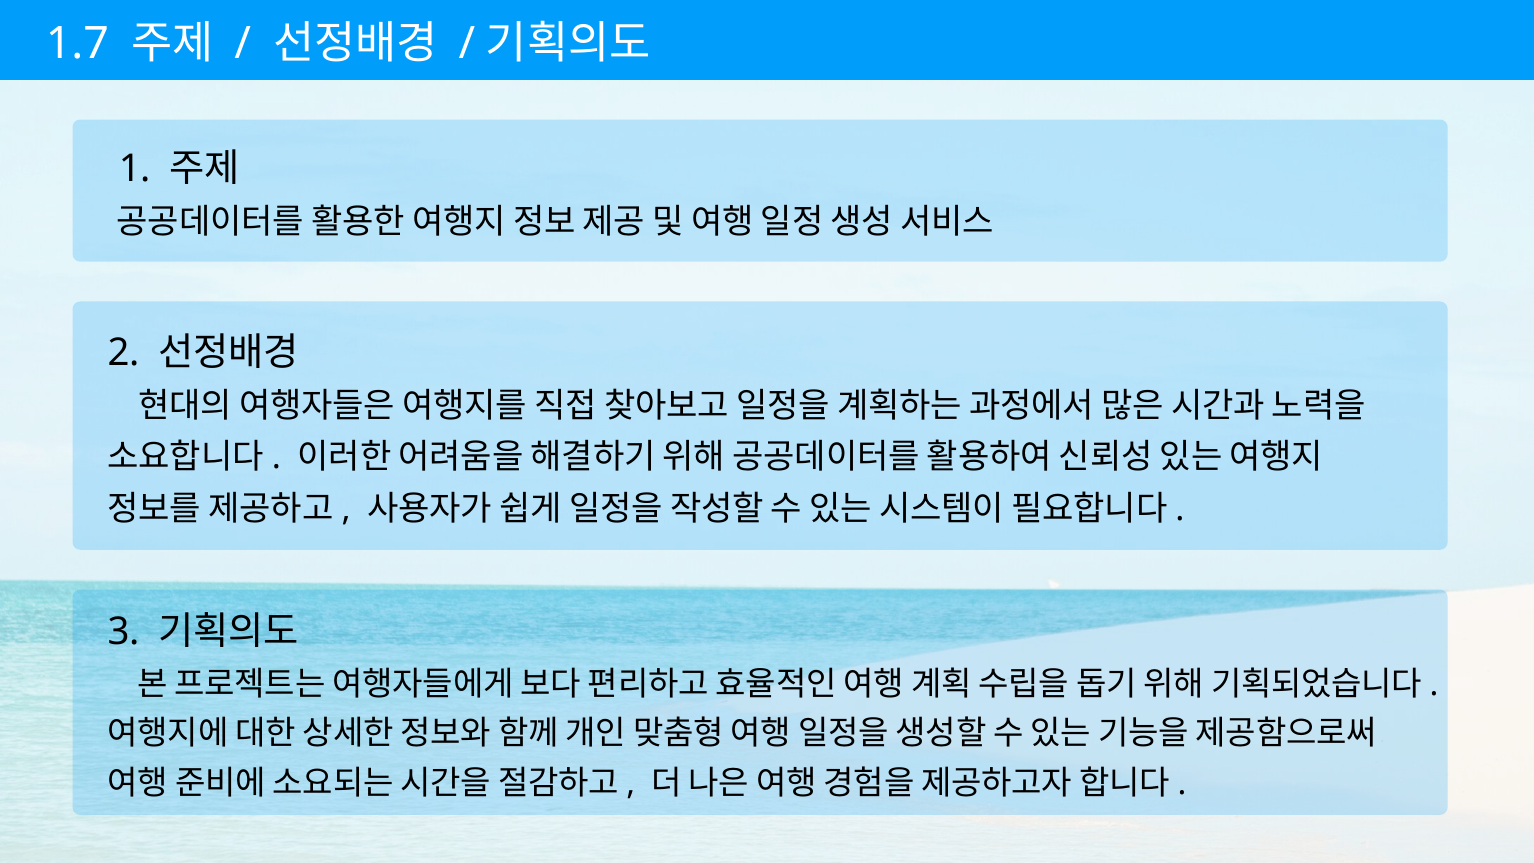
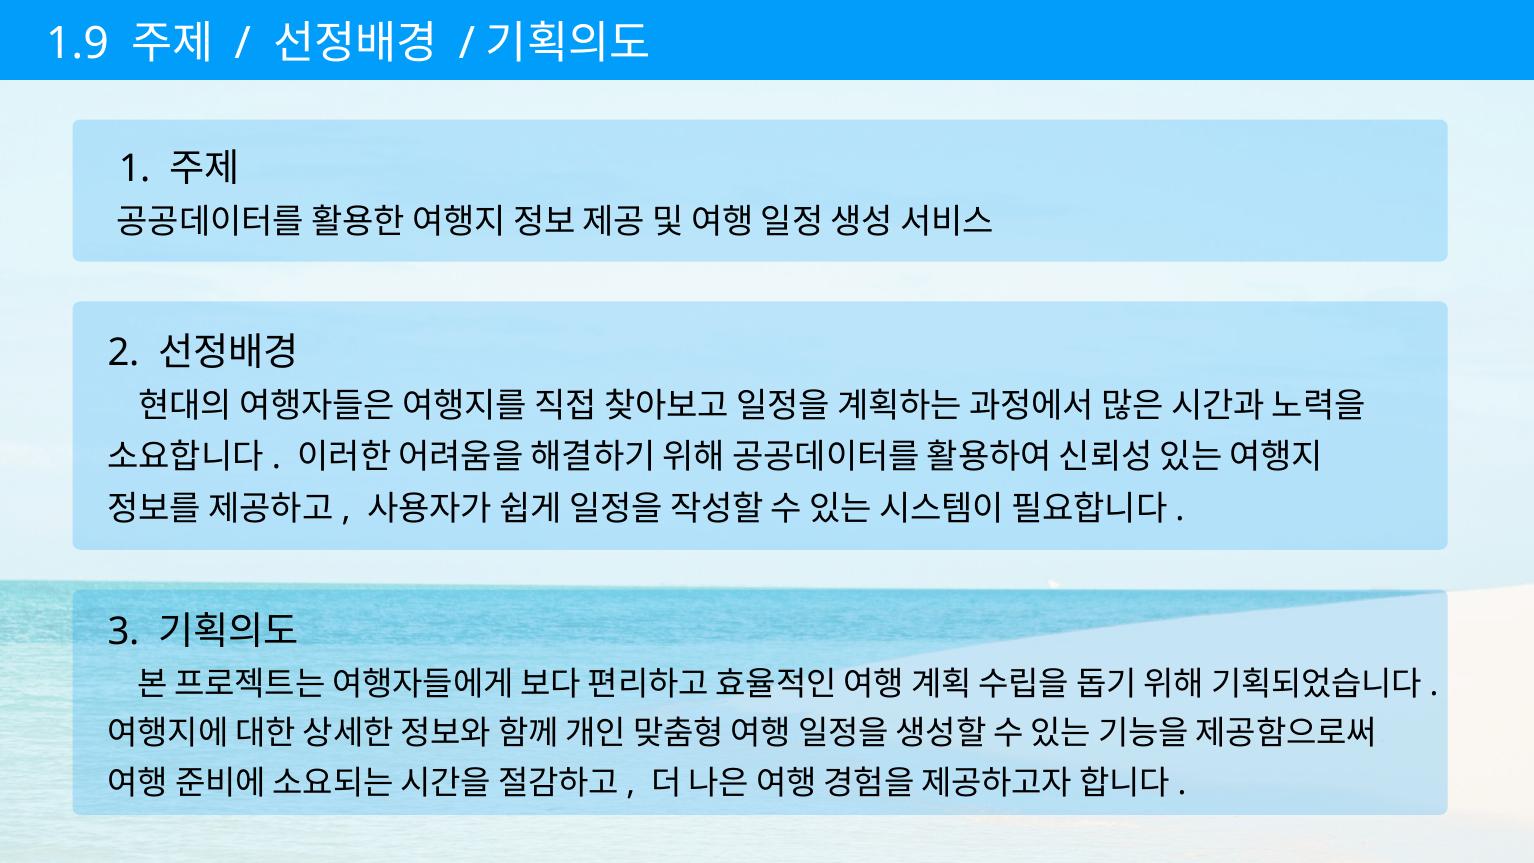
1.7: 1.7 -> 1.9 (77, 44)
